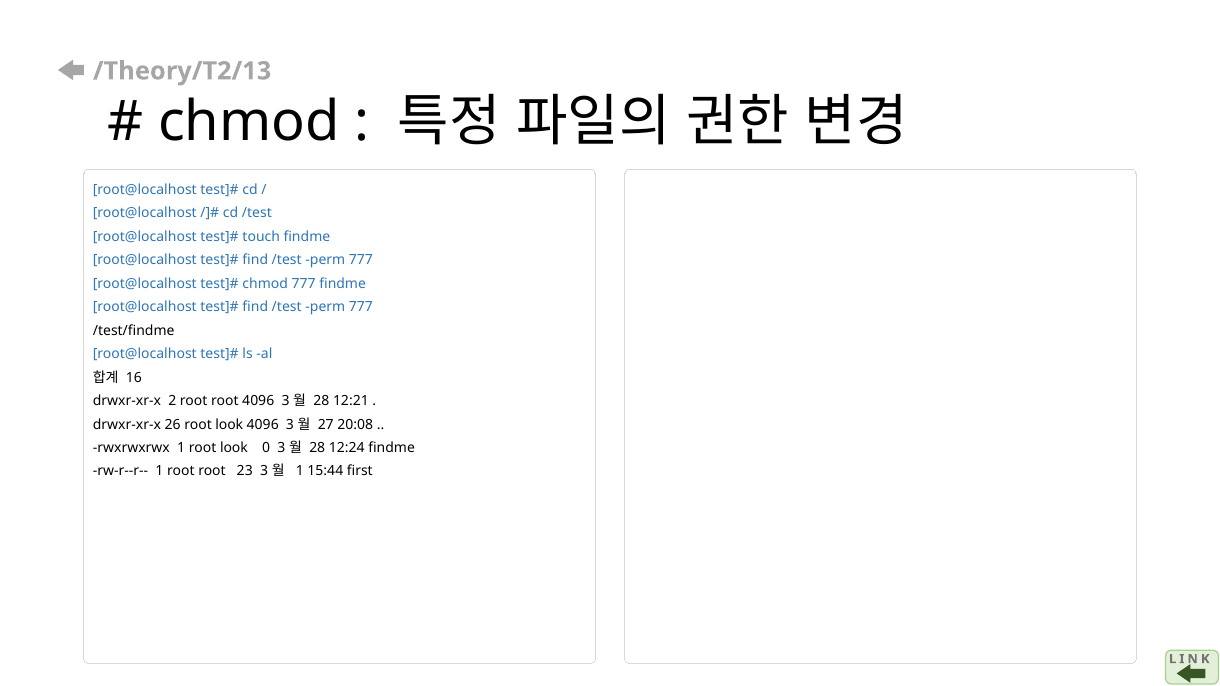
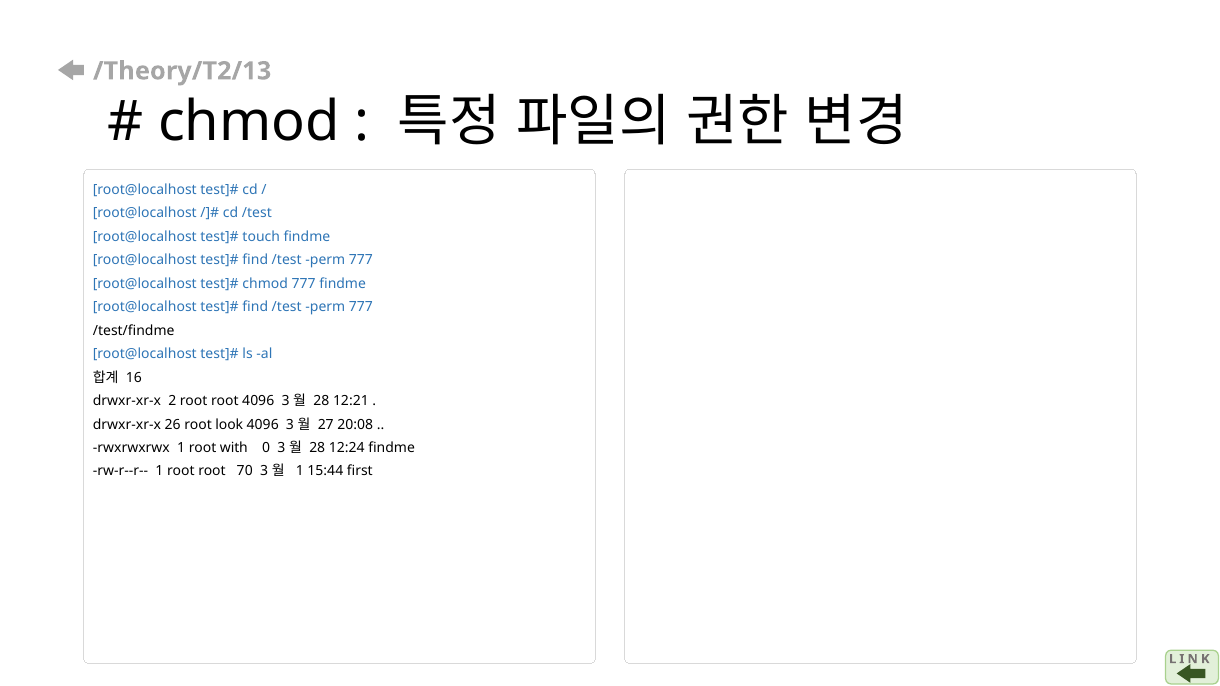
1 root look: look -> with (234, 448)
23: 23 -> 70 (245, 472)
